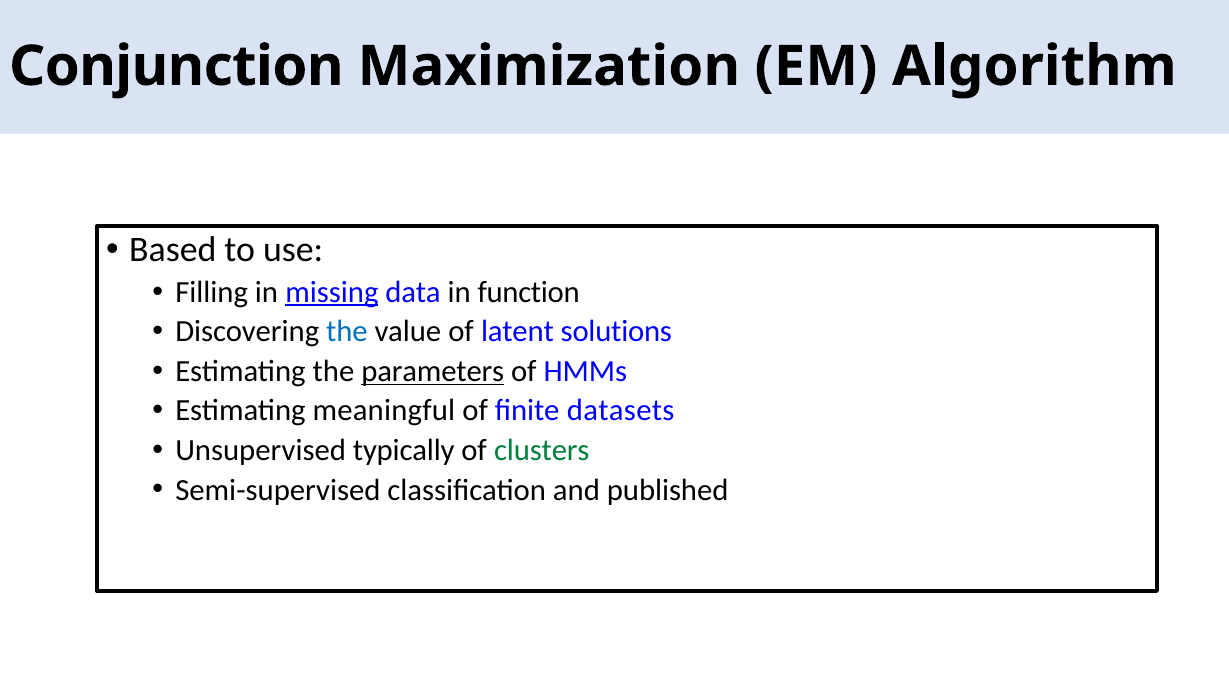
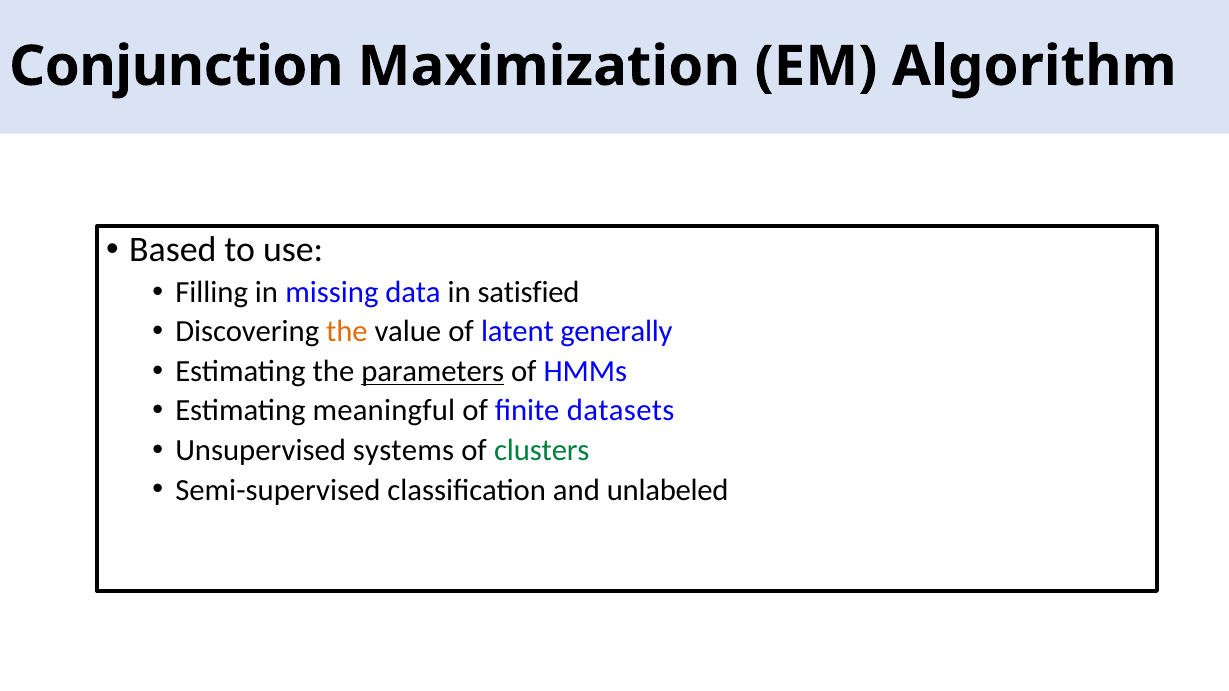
missing underline: present -> none (332, 292)
function: function -> satisfied (529, 292)
the colour: blue -> orange (347, 332)
solutions: solutions -> generally (616, 332)
typically: typically -> systems (404, 451)
published: published -> unlabeled (668, 490)
